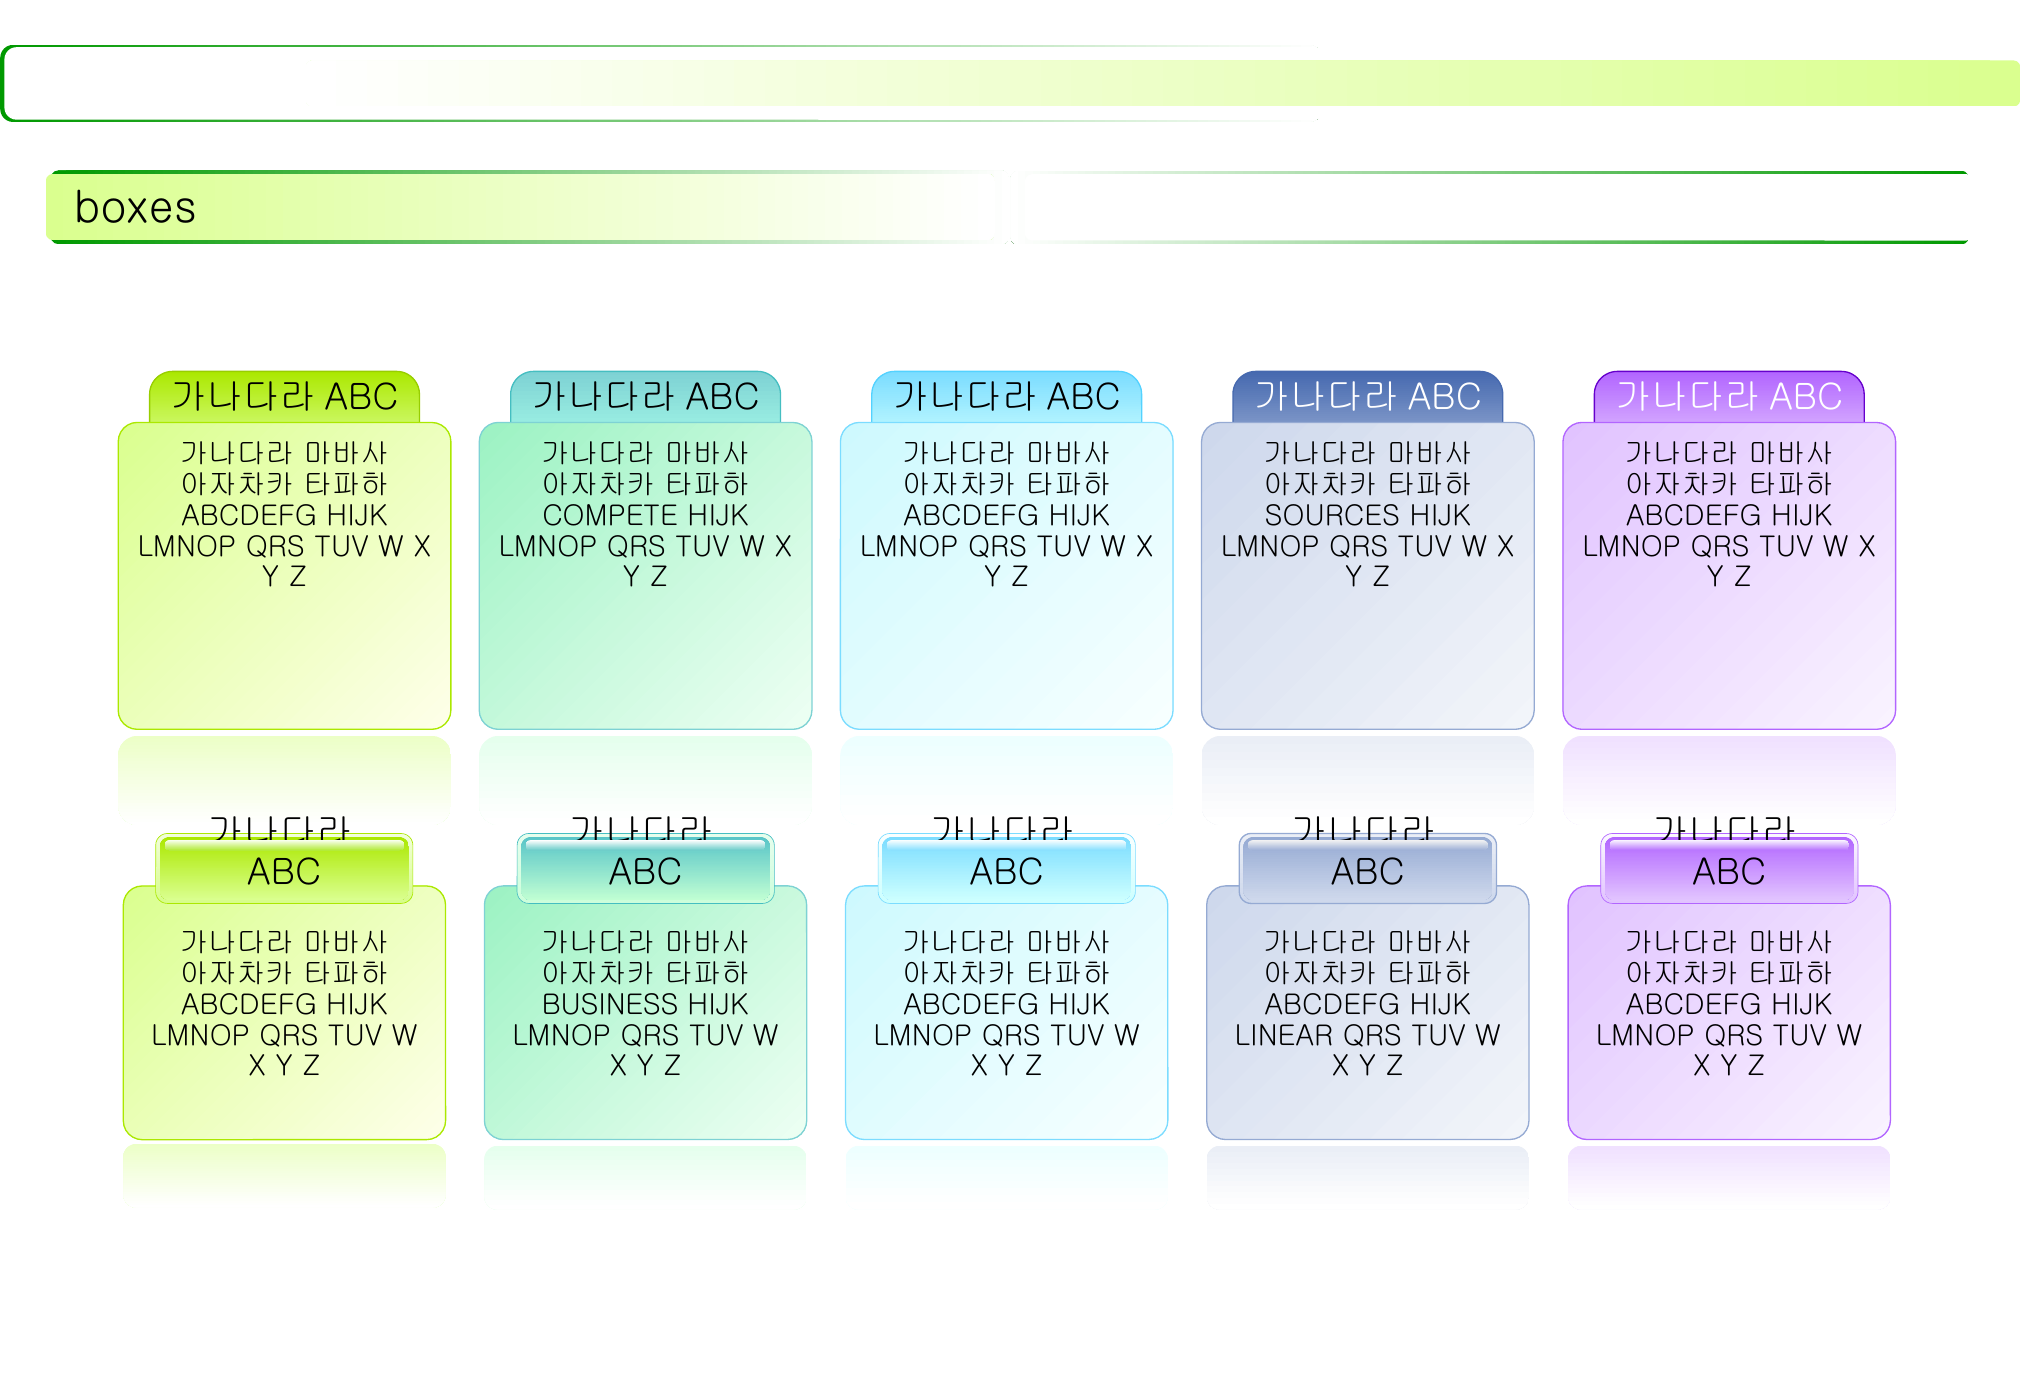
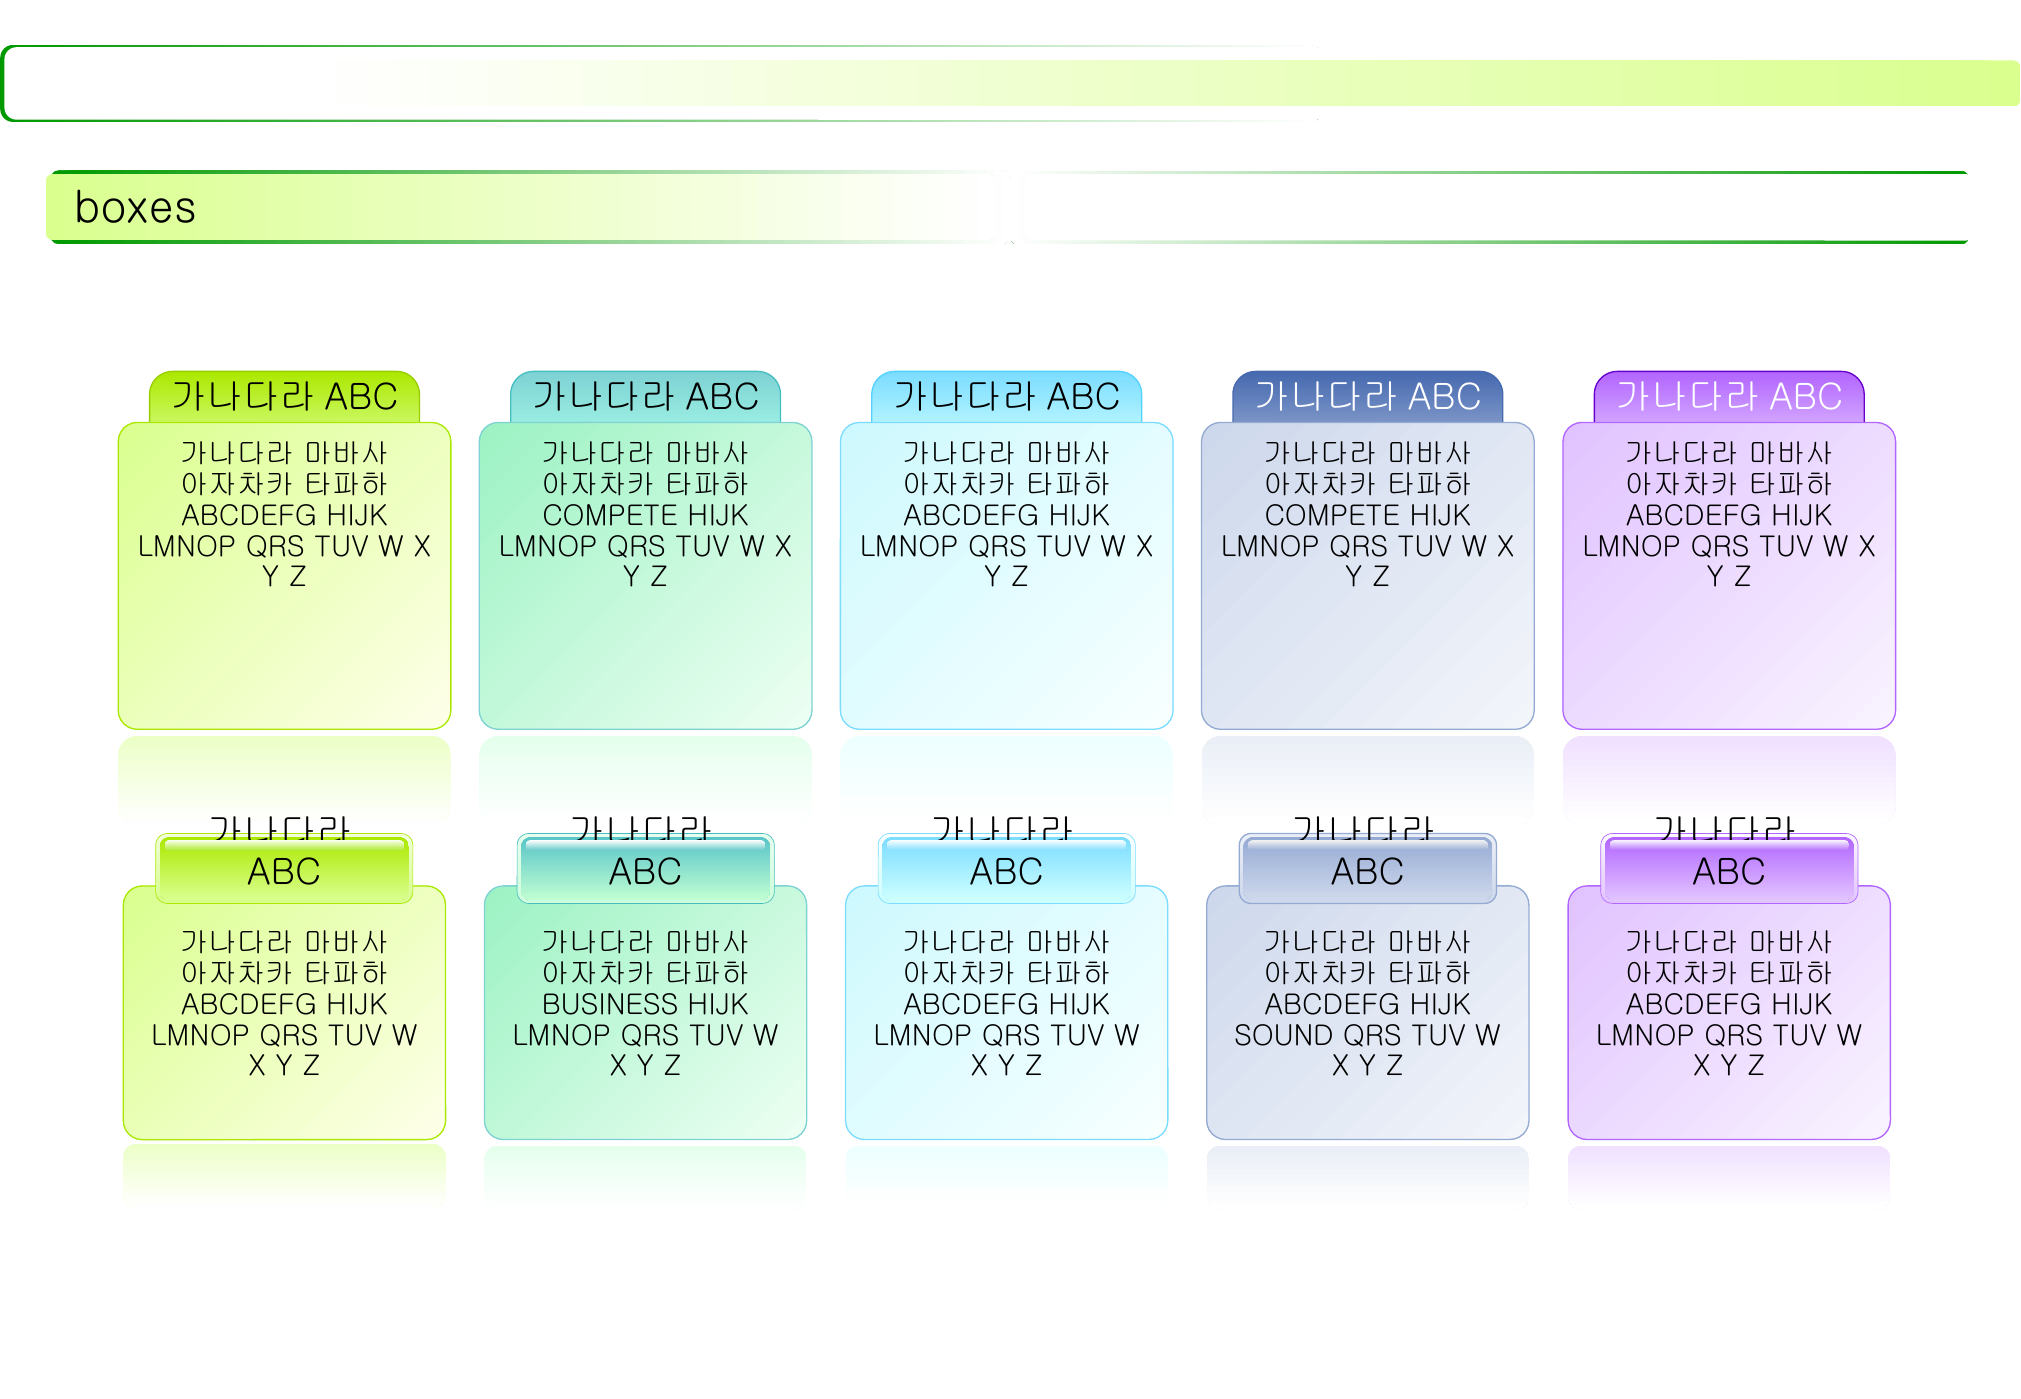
SOURCES: SOURCES -> COMPETE (1332, 516)
LINEAR: LINEAR -> SOUND (1284, 1036)
